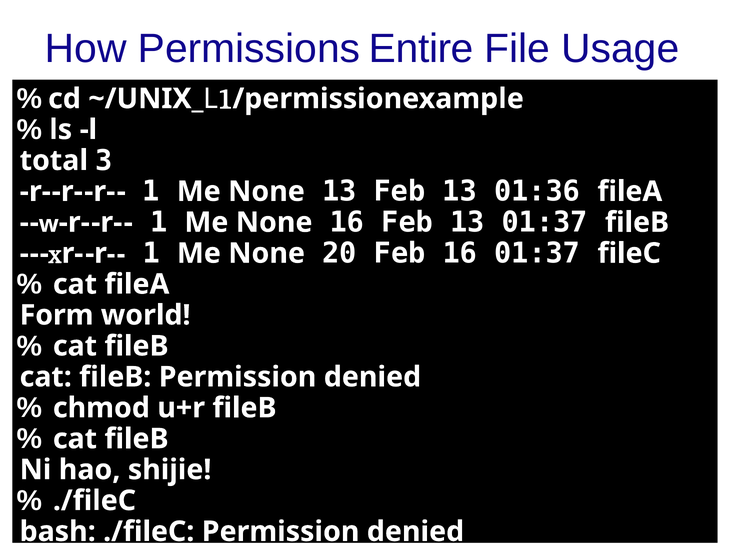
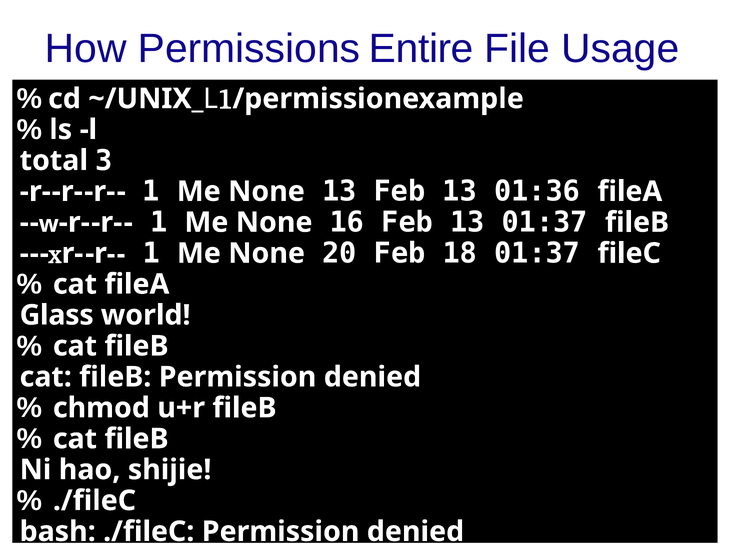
Feb 16: 16 -> 18 (460, 253)
Form: Form -> Glass (57, 315)
